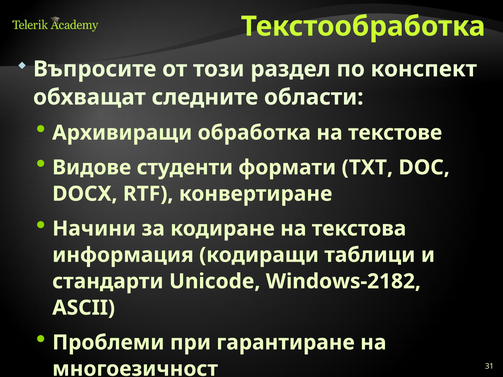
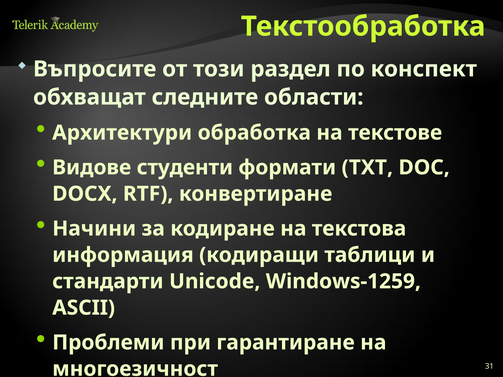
Архивиращи: Архивиращи -> Архитектури (122, 133)
Windows-2182: Windows-2182 -> Windows-1259 (343, 282)
